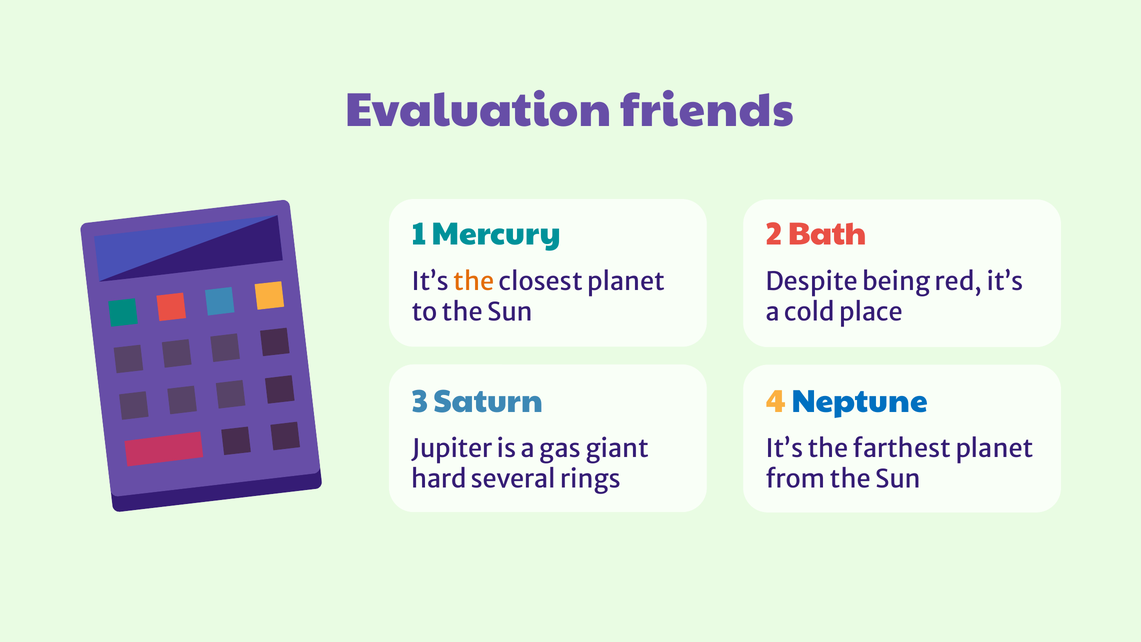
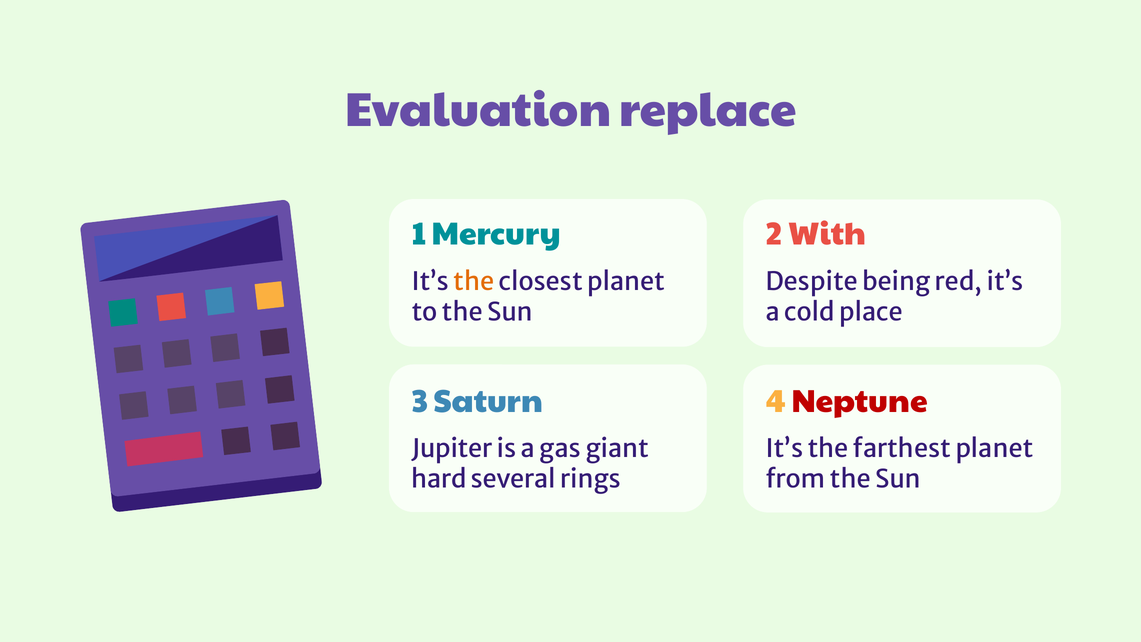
friends: friends -> replace (708, 111)
Bath: Bath -> With (827, 234)
Neptune colour: blue -> red (860, 402)
